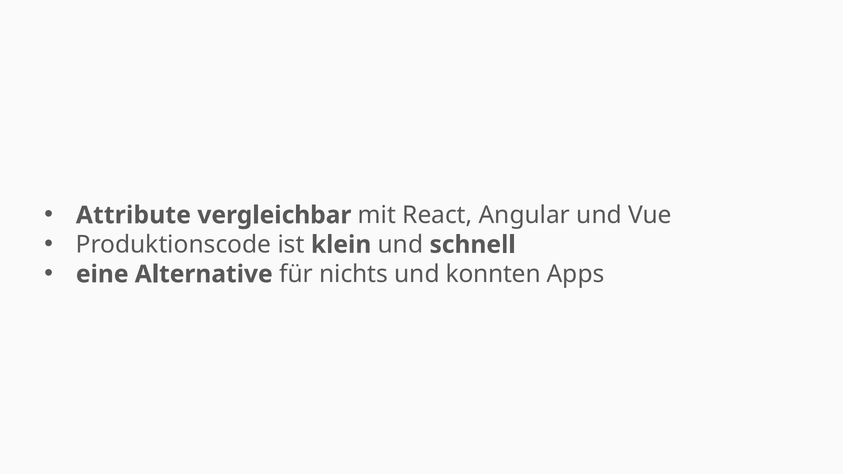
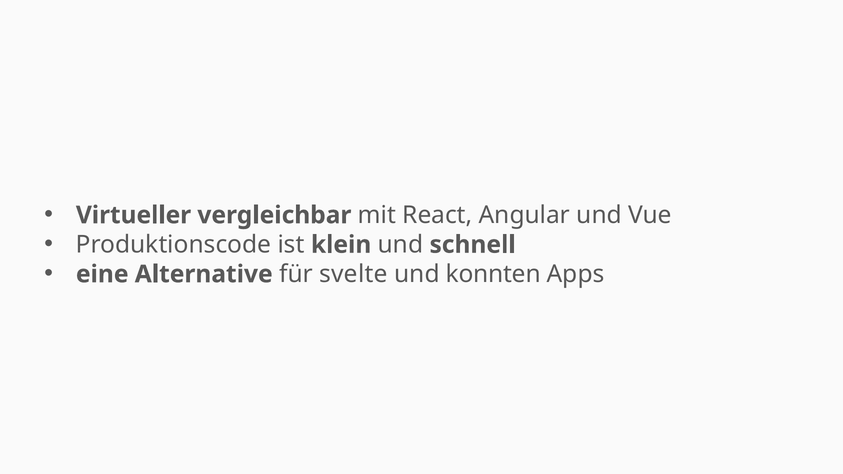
Attribute: Attribute -> Virtueller (134, 215)
nichts: nichts -> svelte (353, 274)
